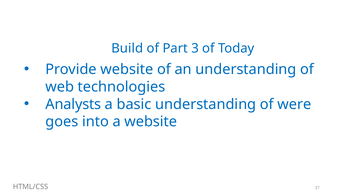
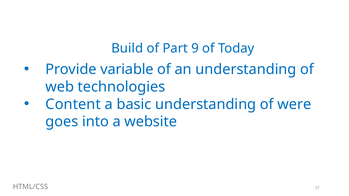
3: 3 -> 9 (195, 48)
Provide website: website -> variable (127, 70)
Analysts: Analysts -> Content (73, 104)
